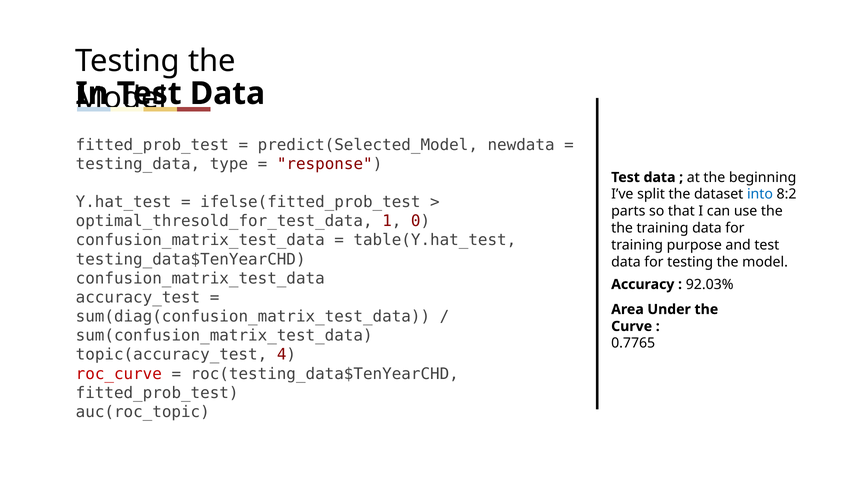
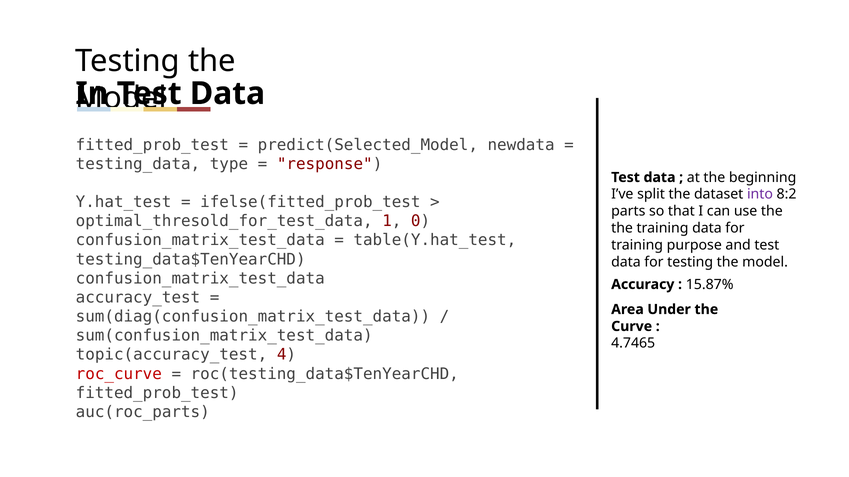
into colour: blue -> purple (760, 195)
92.03%: 92.03% -> 15.87% (710, 285)
0.7765: 0.7765 -> 4.7465 (633, 344)
auc(roc_topic: auc(roc_topic -> auc(roc_parts (143, 412)
